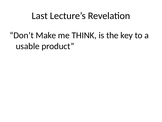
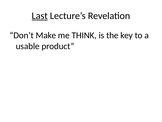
Last underline: none -> present (40, 16)
